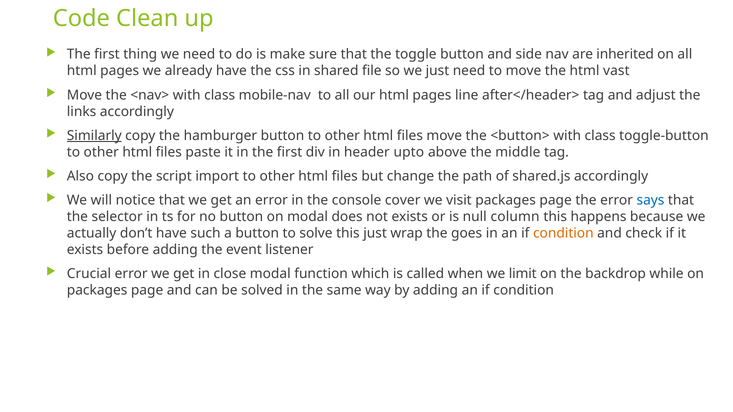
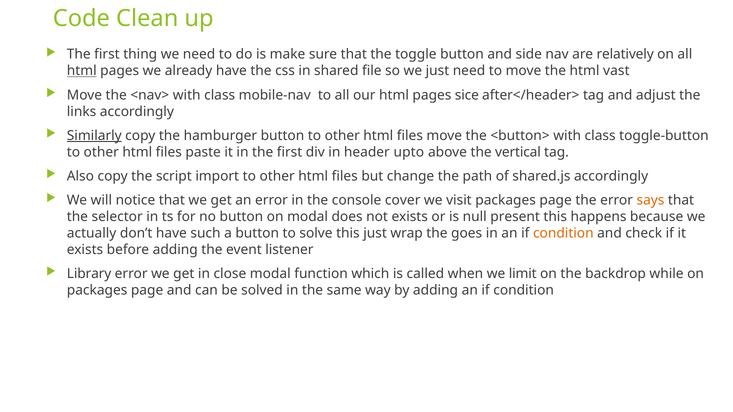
inherited: inherited -> relatively (625, 54)
html underline: none -> present (82, 71)
line: line -> sice (467, 95)
middle: middle -> vertical (518, 152)
says colour: blue -> orange (650, 200)
column: column -> present (515, 217)
Crucial: Crucial -> Library (89, 274)
